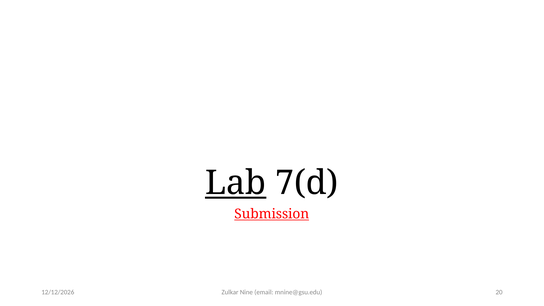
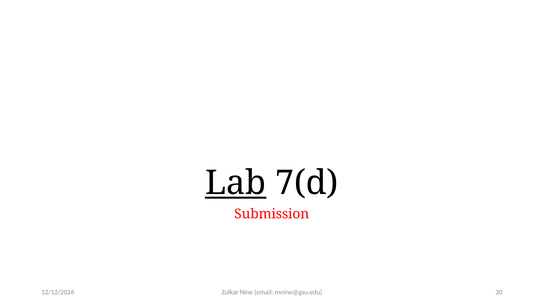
Submission underline: present -> none (272, 214)
